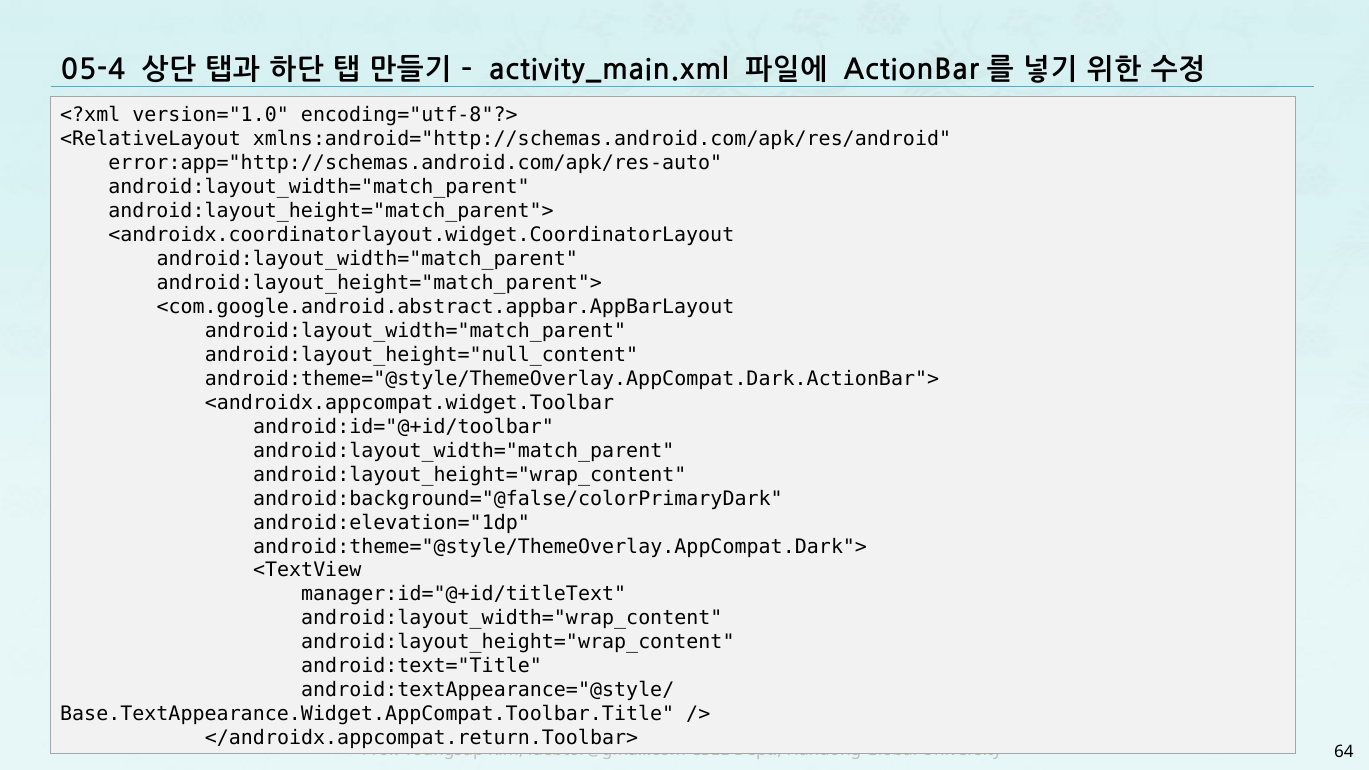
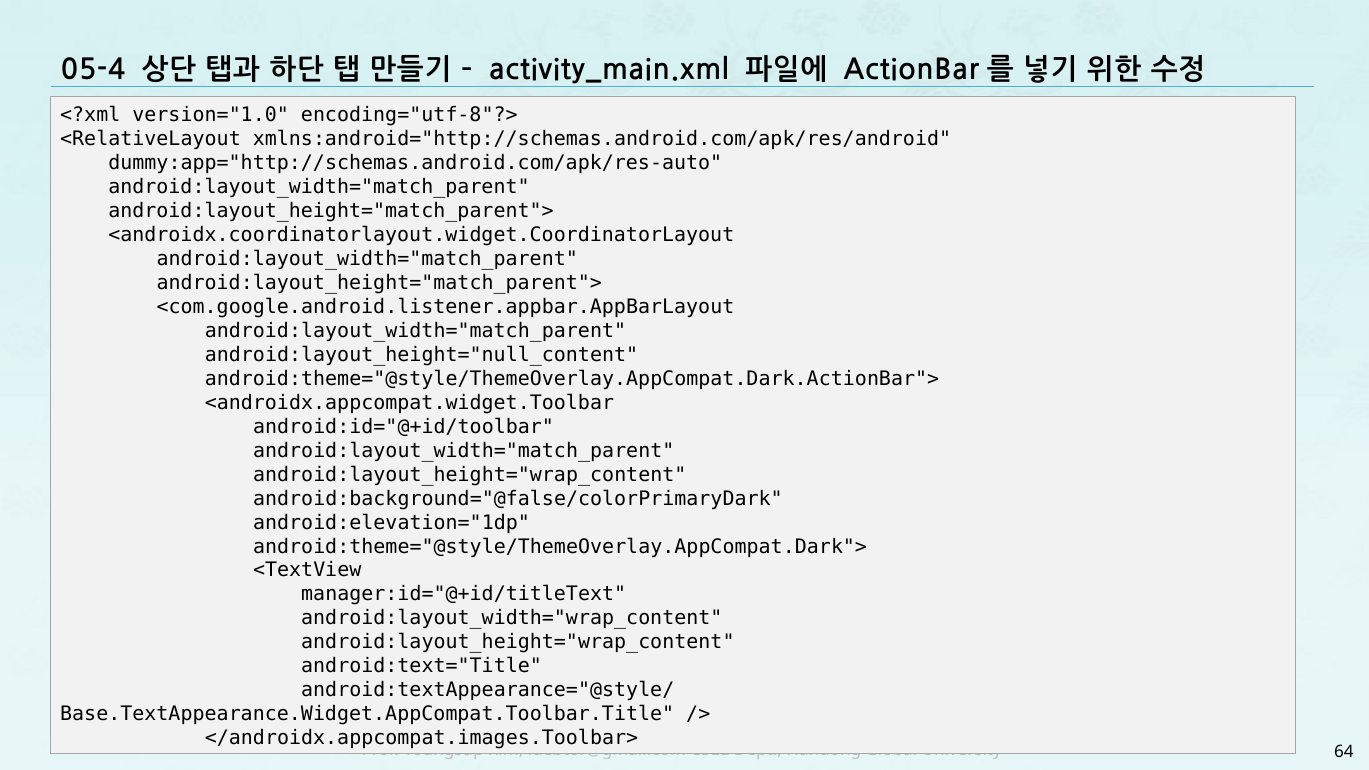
error:app="http://schemas.android.com/apk/res-auto: error:app="http://schemas.android.com/apk/res-auto -> dummy:app="http://schemas.android.com/apk/res-auto (415, 163)
<com.google.android.abstract.appbar.AppBarLayout: <com.google.android.abstract.appbar.AppBarLayout -> <com.google.android.listener.appbar.AppBarLayout (445, 307)
</androidx.appcompat.return.Toolbar>: </androidx.appcompat.return.Toolbar> -> </androidx.appcompat.images.Toolbar> (421, 738)
